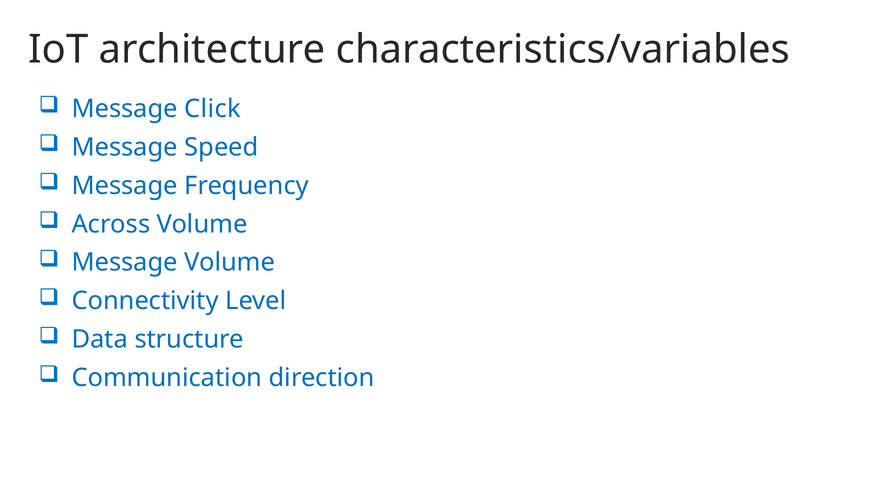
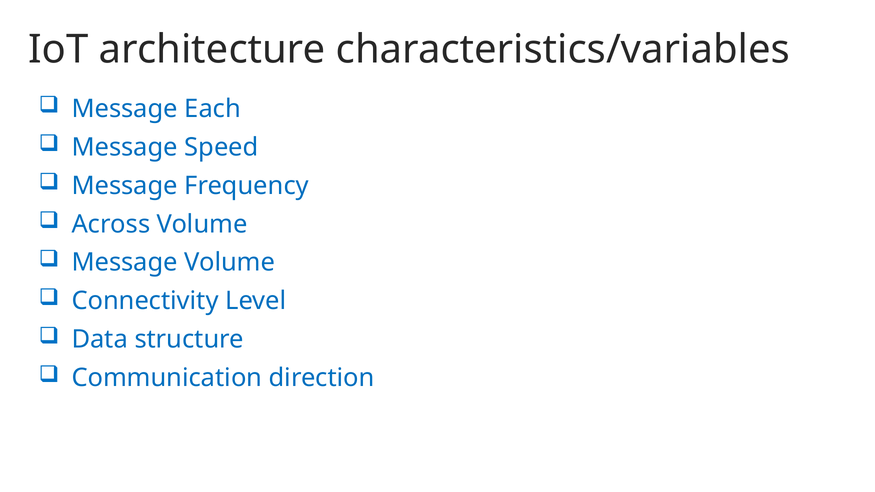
Click: Click -> Each (213, 109)
